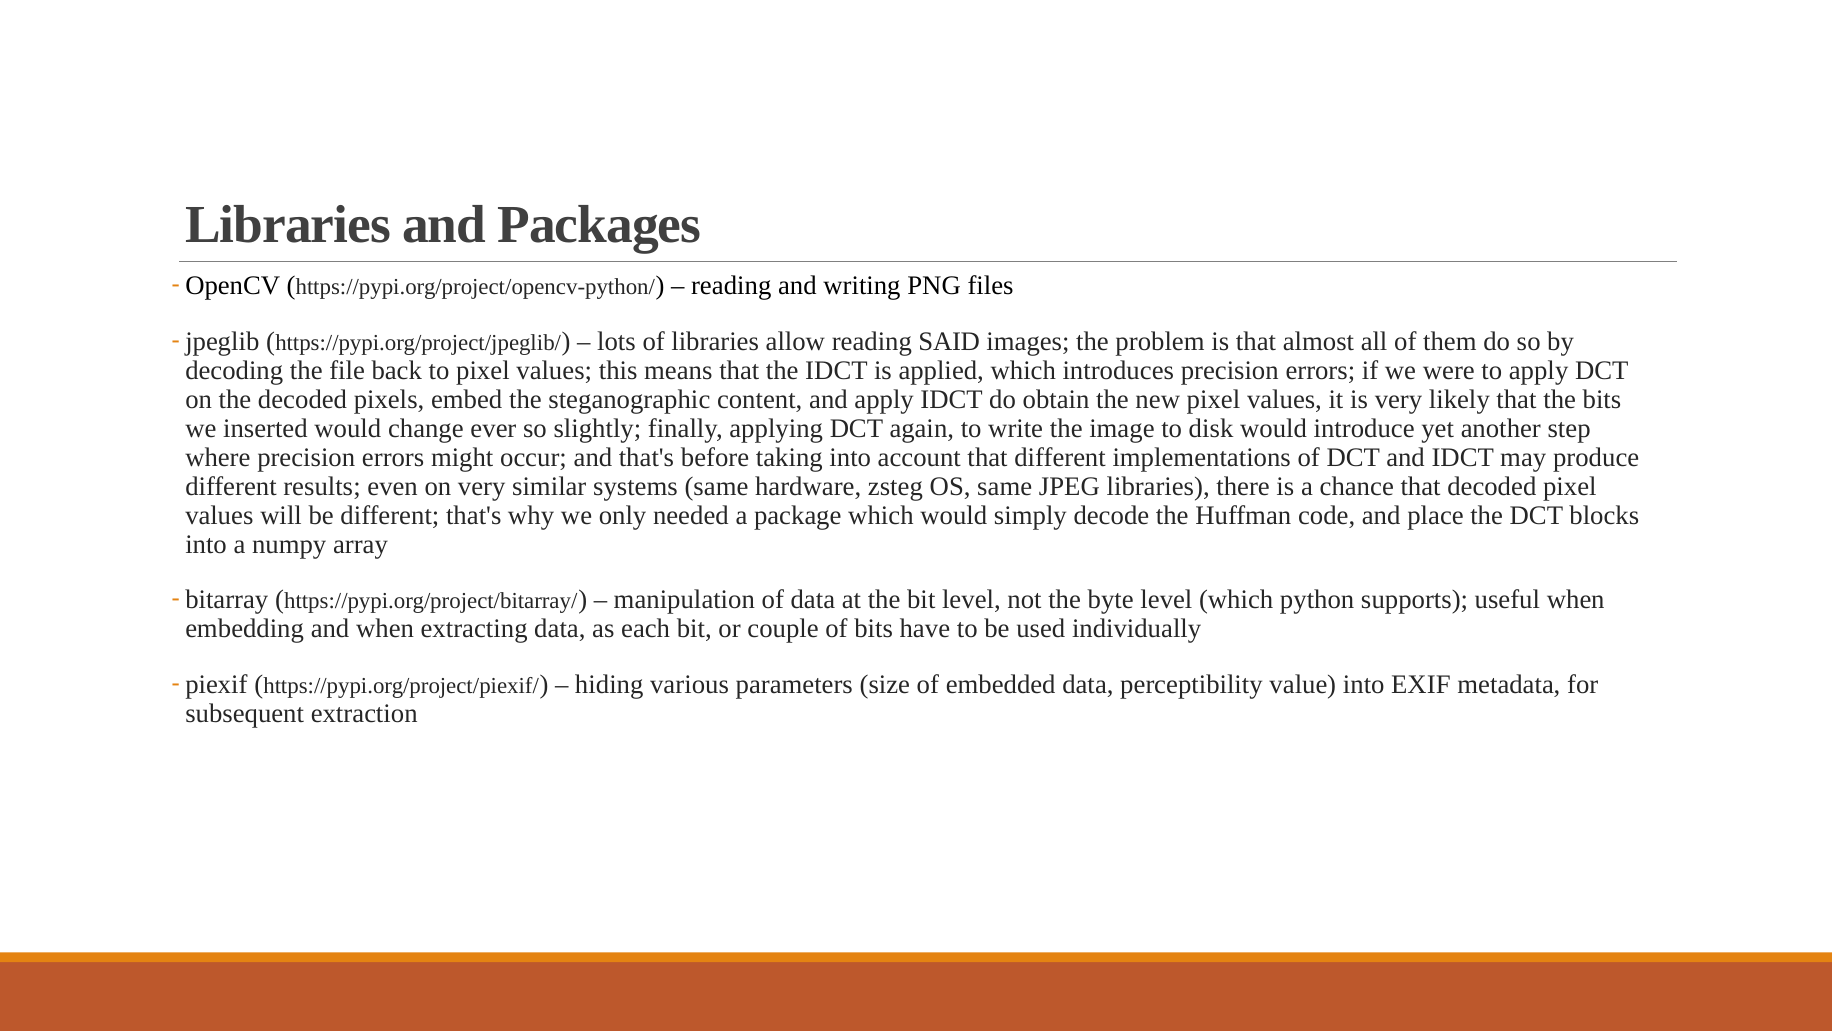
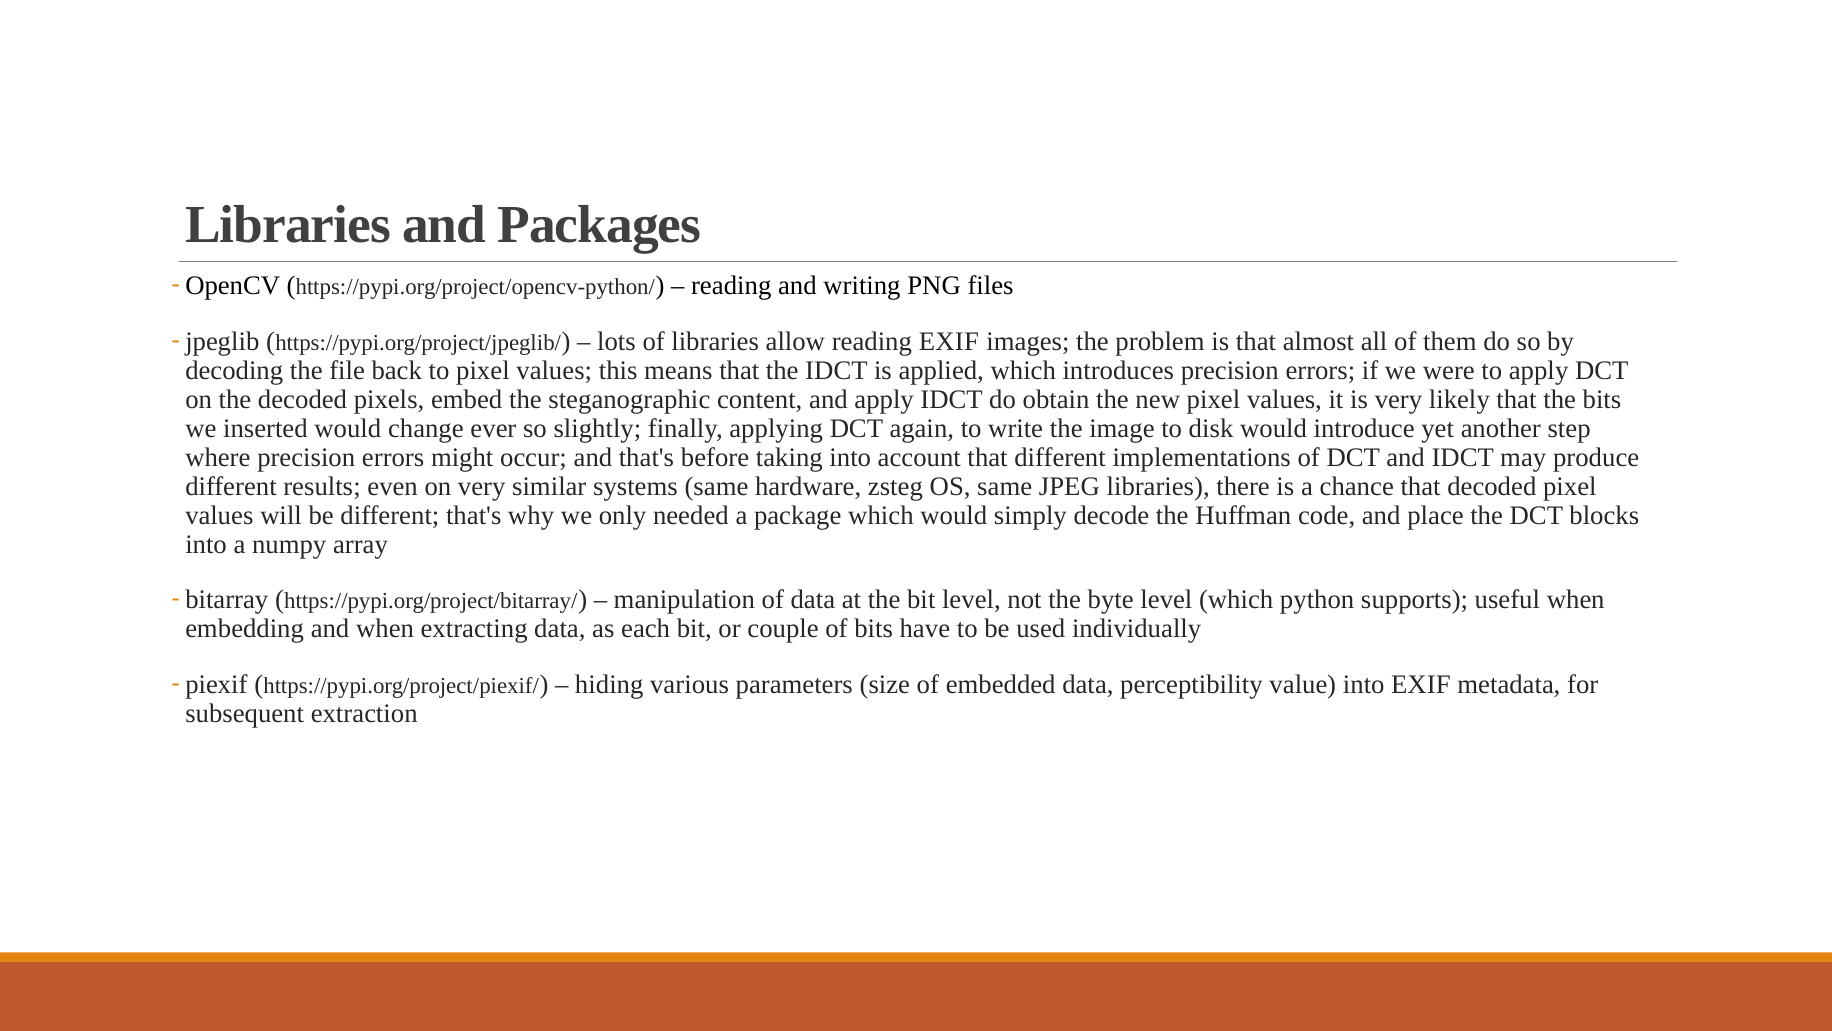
reading SAID: SAID -> EXIF (949, 341)
